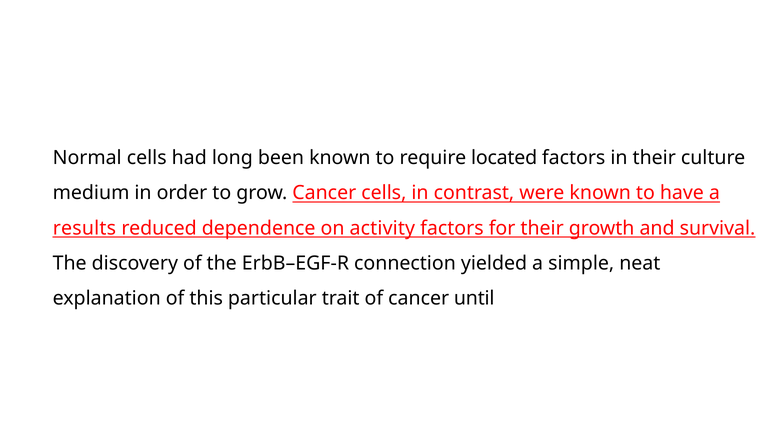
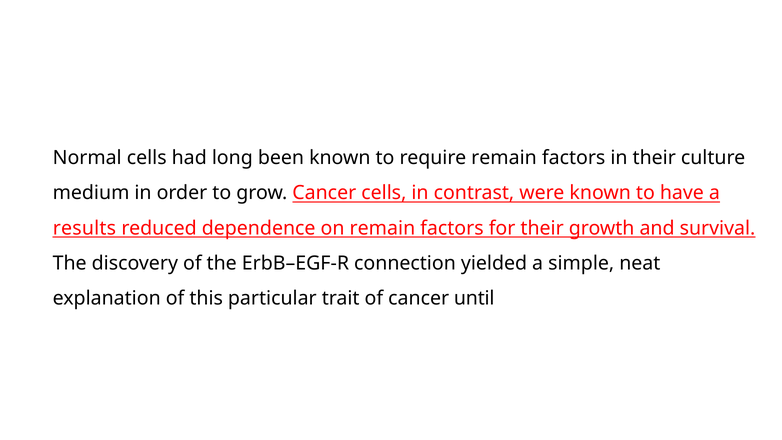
require located: located -> remain (504, 158)
on activity: activity -> remain (382, 228)
